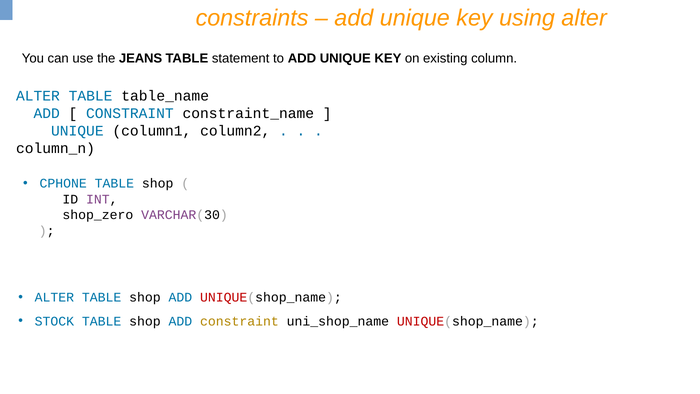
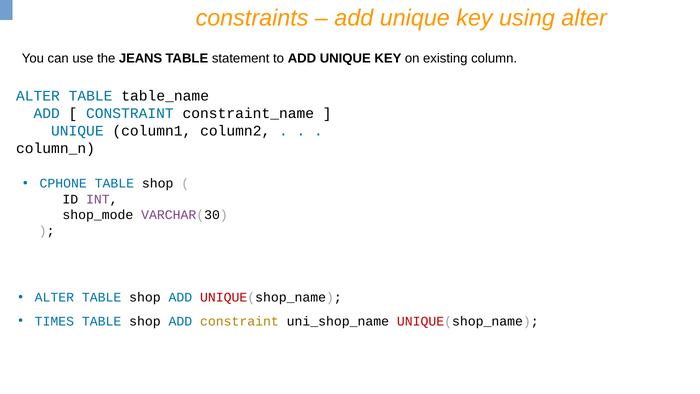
shop_zero: shop_zero -> shop_mode (98, 215)
STOCK: STOCK -> TIMES (54, 321)
